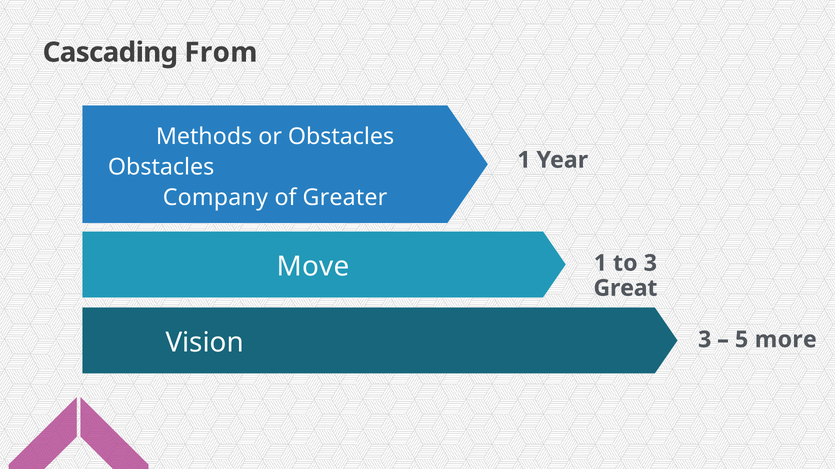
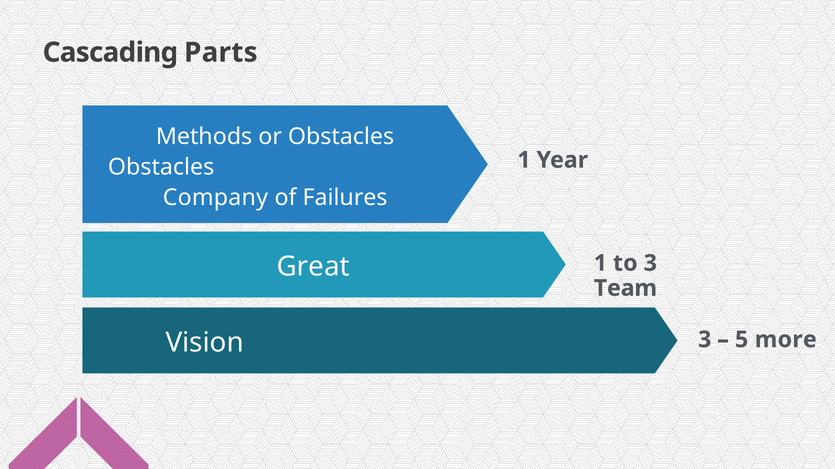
From: From -> Parts (221, 53)
Greater: Greater -> Failures (345, 198)
Move: Move -> Great (313, 267)
Great: Great -> Team (625, 289)
